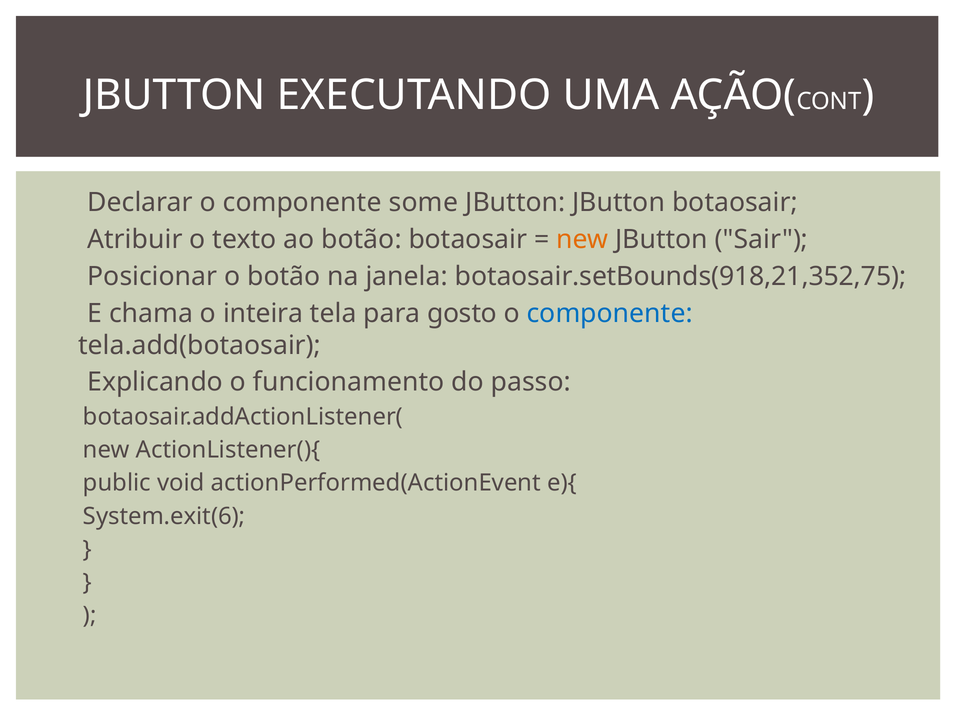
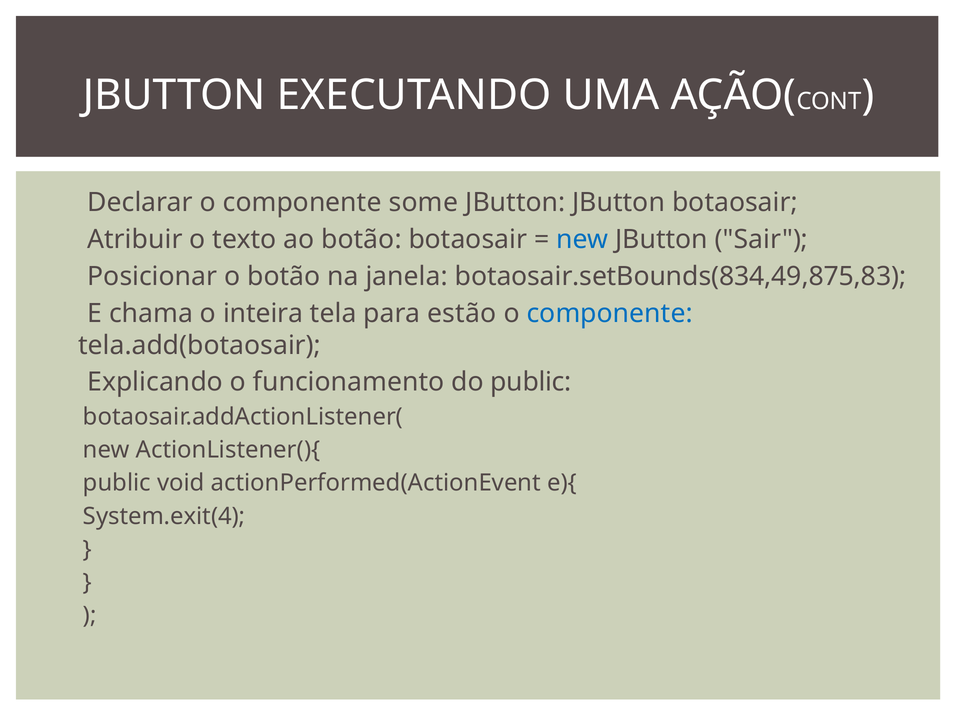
new colour: orange -> blue (582, 239)
botaosair.setBounds(918,21,352,75: botaosair.setBounds(918,21,352,75 -> botaosair.setBounds(834,49,875,83 (680, 276)
gosto: gosto -> estão (462, 313)
do passo: passo -> public (531, 382)
System.exit(6: System.exit(6 -> System.exit(4 (164, 516)
